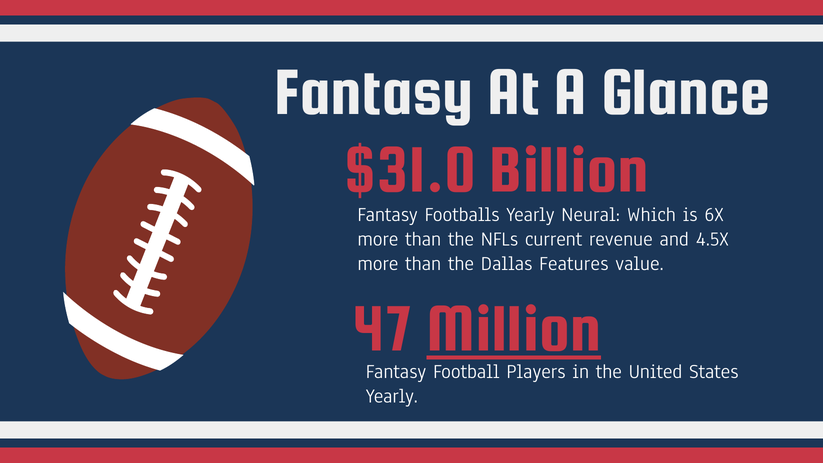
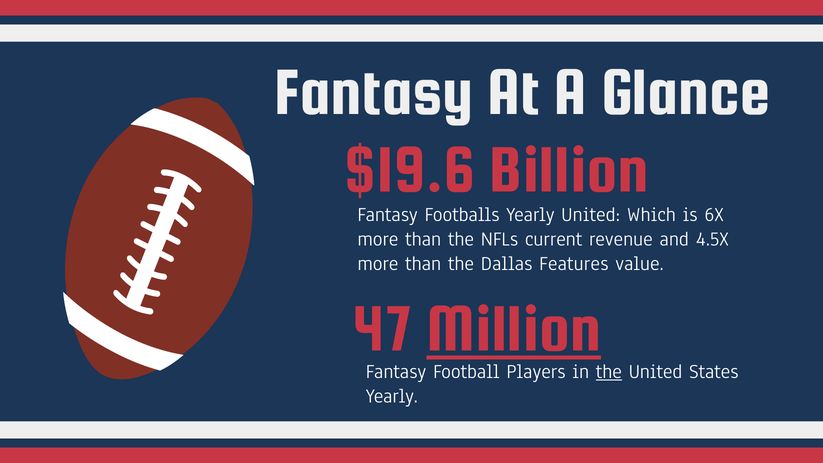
$31.0: $31.0 -> $19.6 (410, 169)
Yearly Neural: Neural -> United (591, 214)
the underline: none -> present (609, 371)
